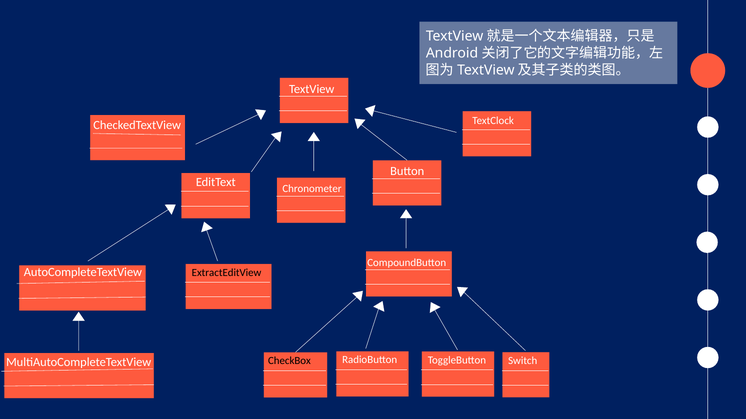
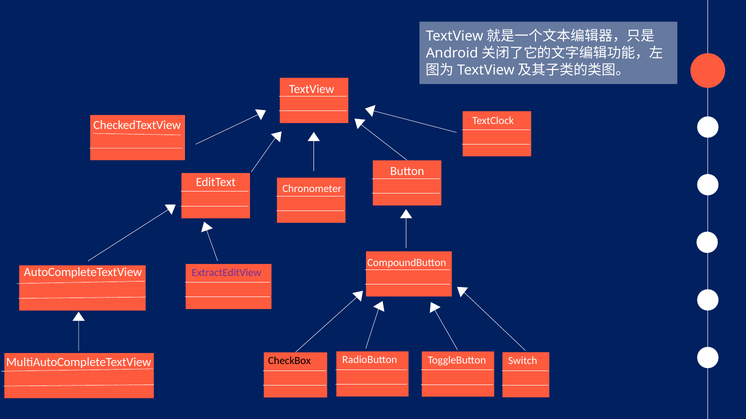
ExtractEditView colour: black -> purple (227, 273)
